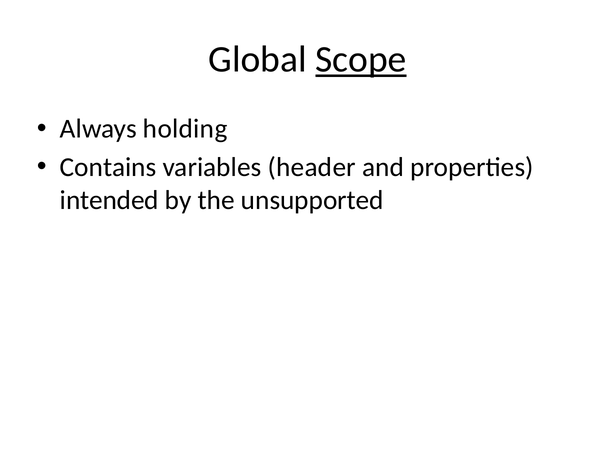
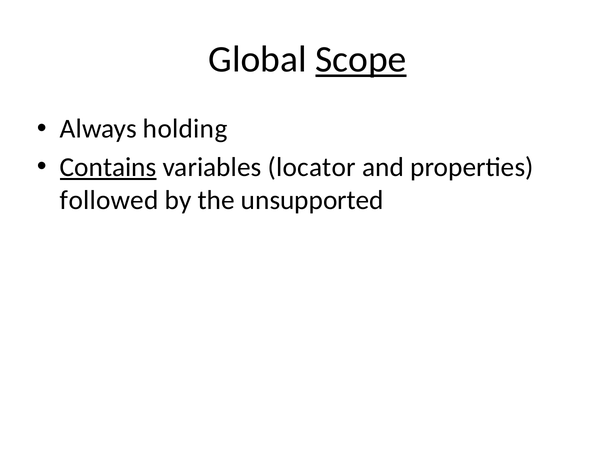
Contains underline: none -> present (108, 167)
header: header -> locator (312, 167)
intended: intended -> followed (109, 200)
